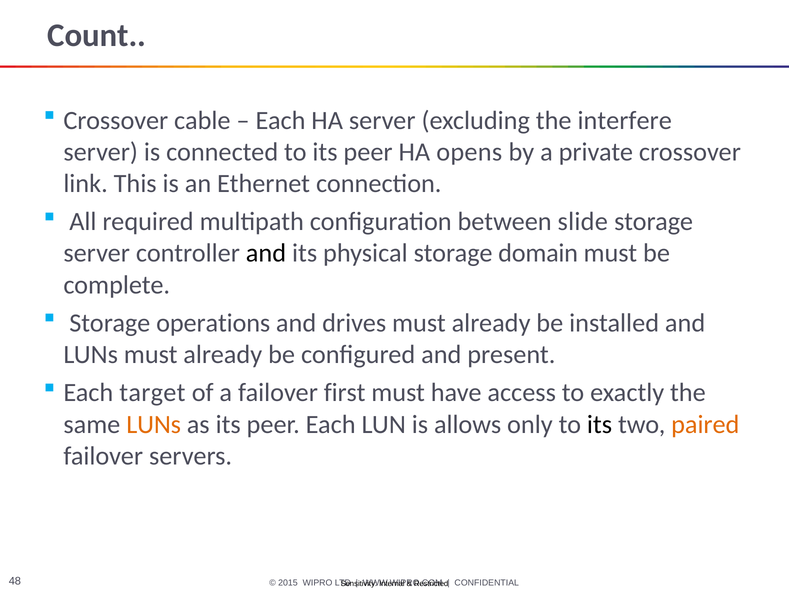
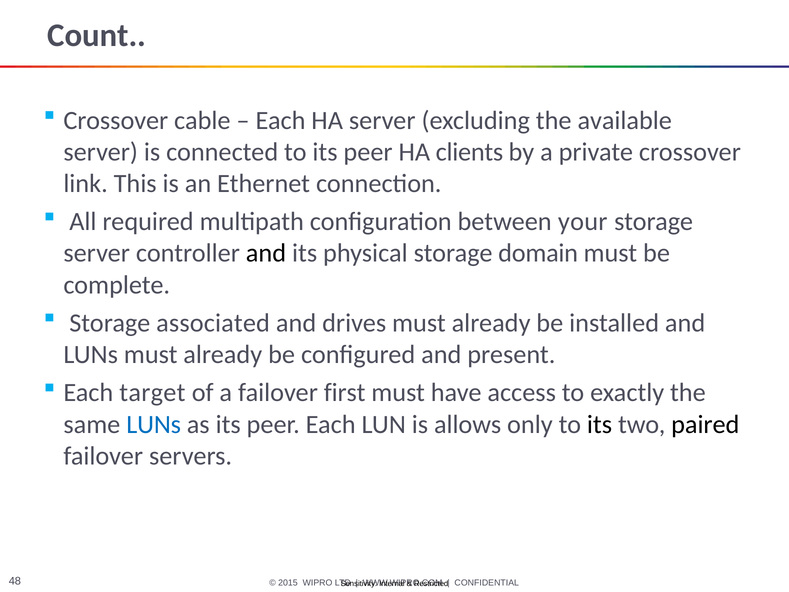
interfere: interfere -> available (625, 120)
opens: opens -> clients (470, 152)
slide: slide -> your (583, 222)
operations: operations -> associated (213, 323)
LUNs colour: orange -> blue (154, 424)
paired colour: orange -> black (705, 424)
